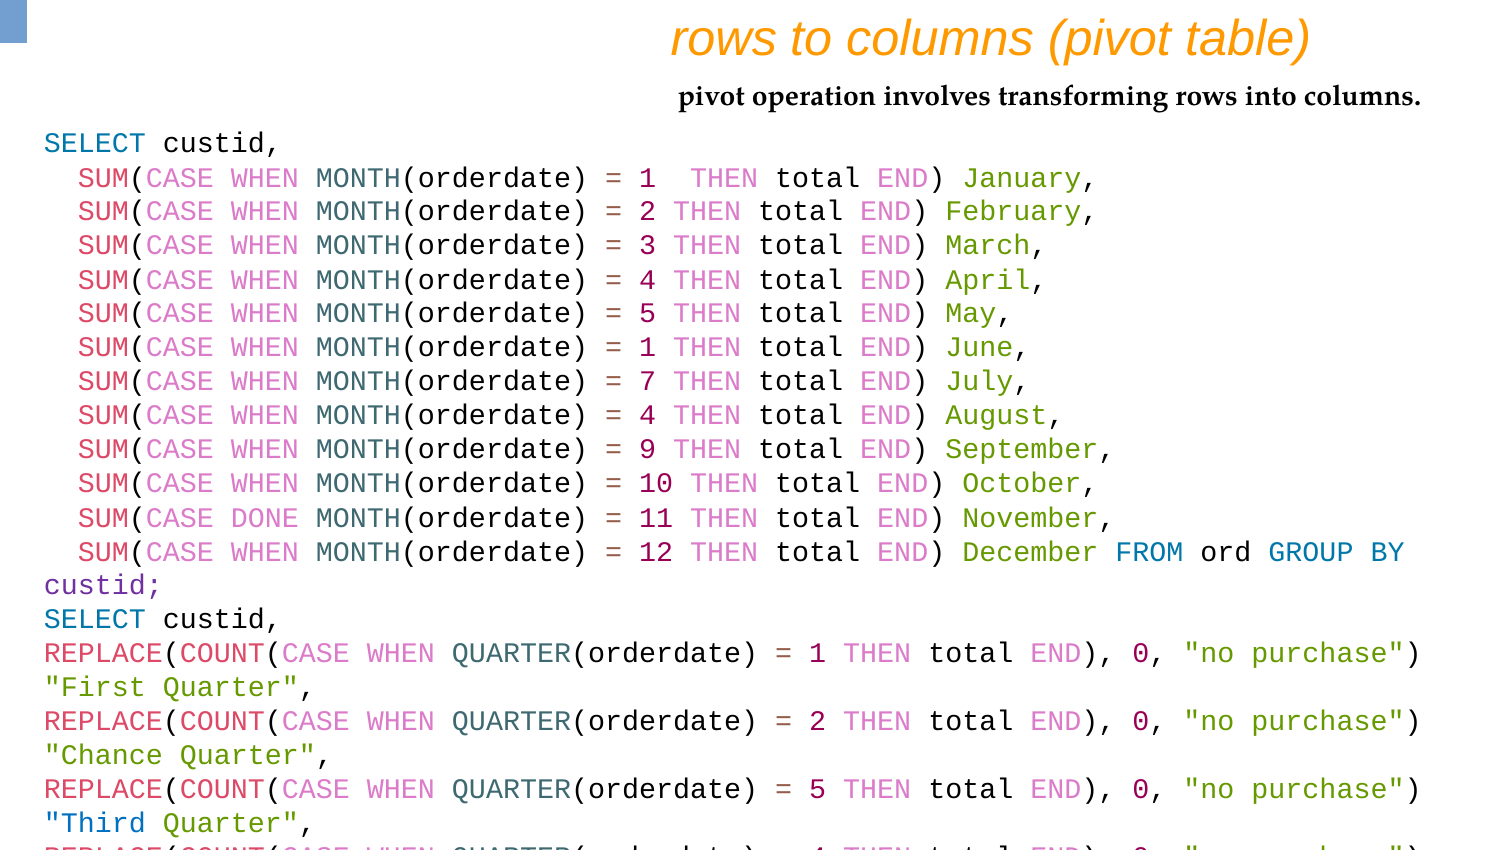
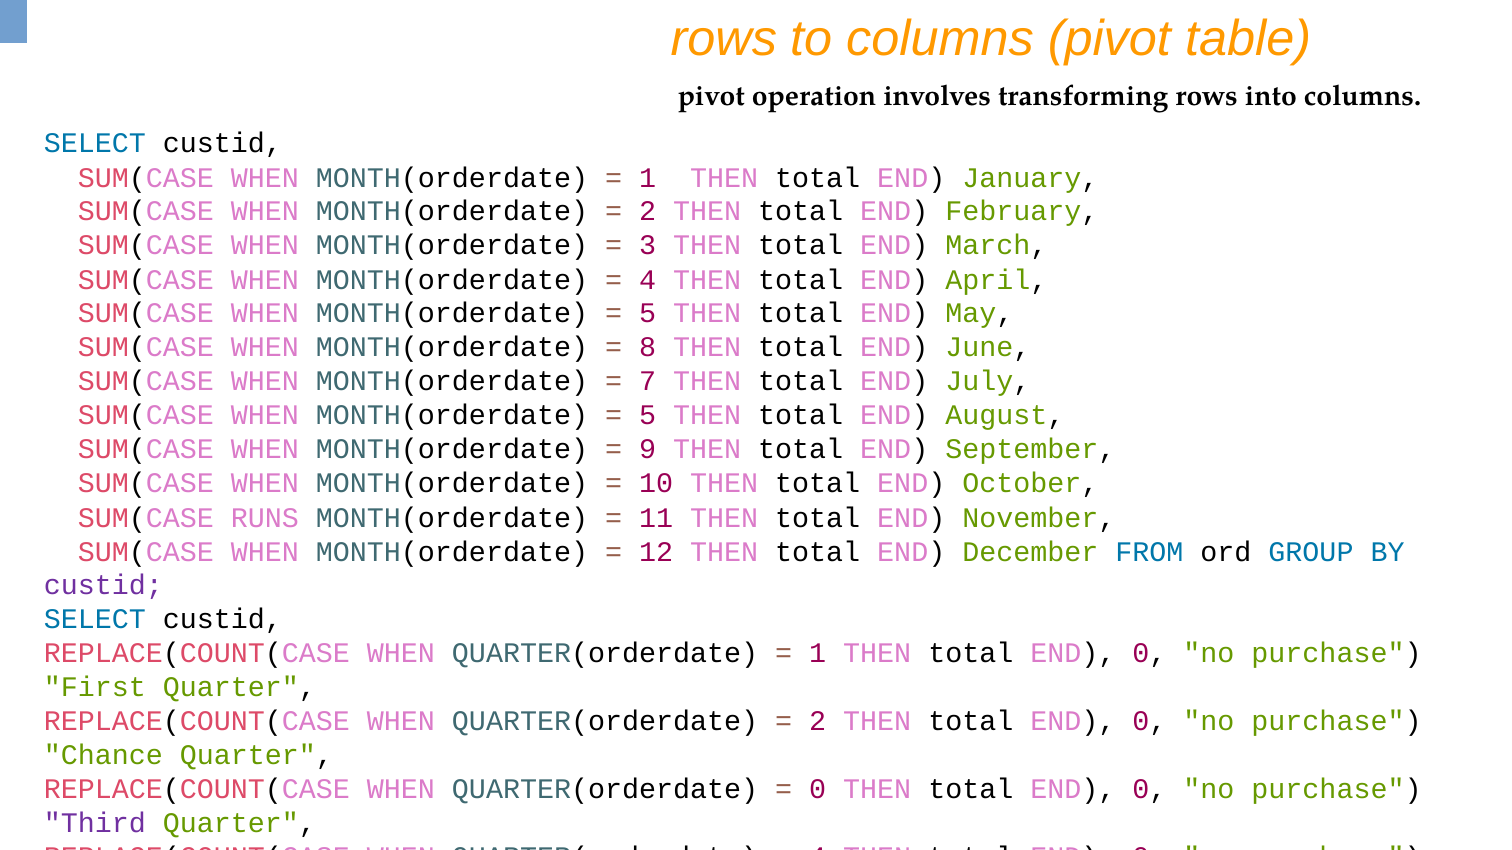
1: 1 -> 8 (648, 348)
4: 4 -> 5 (648, 416)
DONE: DONE -> RUNS (265, 518)
5: 5 -> 0 (818, 790)
Third colour: blue -> purple (95, 824)
